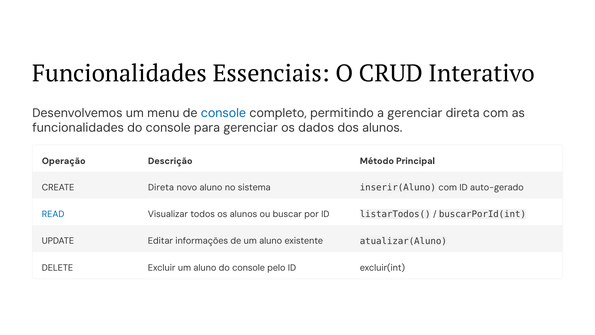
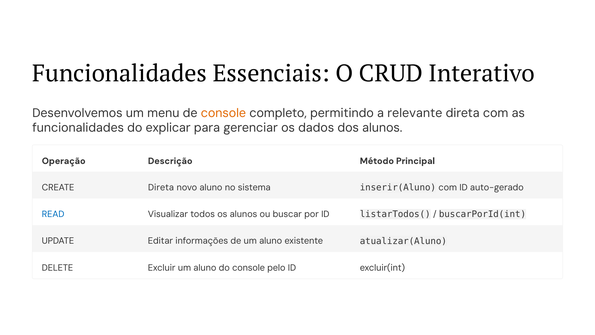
console colour: blue -> orange (223, 113)
a gerenciar: gerenciar -> relevante (415, 113)
funcionalidades do console: console -> explicar (168, 128)
